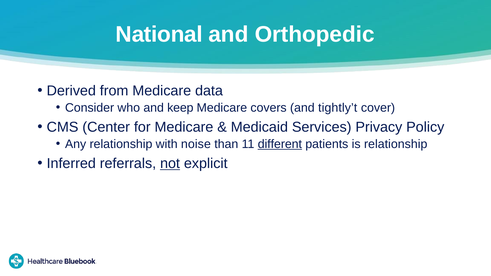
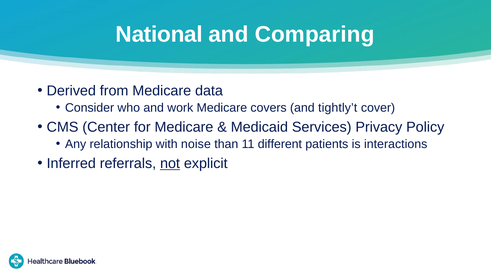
Orthopedic: Orthopedic -> Comparing (315, 34)
keep: keep -> work (180, 108)
different underline: present -> none (280, 144)
is relationship: relationship -> interactions (396, 144)
